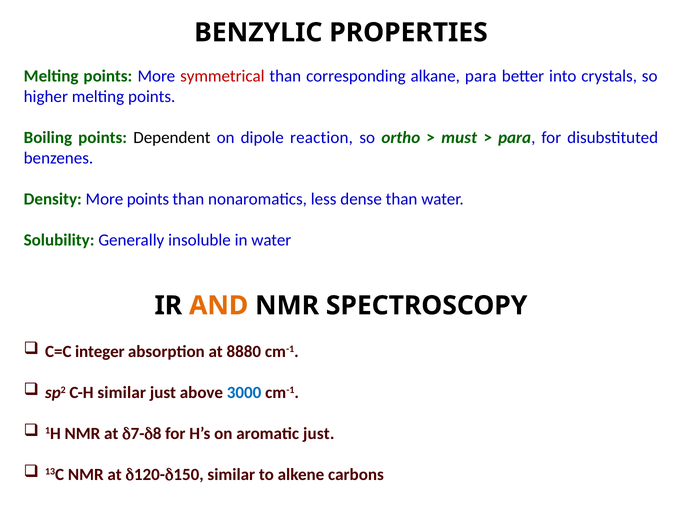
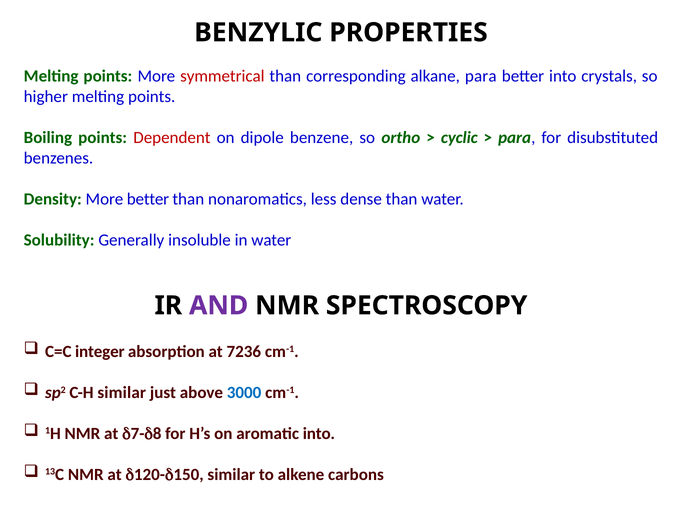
Dependent colour: black -> red (172, 138)
reaction: reaction -> benzene (322, 138)
must: must -> cyclic (459, 138)
More points: points -> better (148, 199)
AND colour: orange -> purple (219, 305)
8880: 8880 -> 7236 (244, 351)
aromatic just: just -> into (319, 433)
